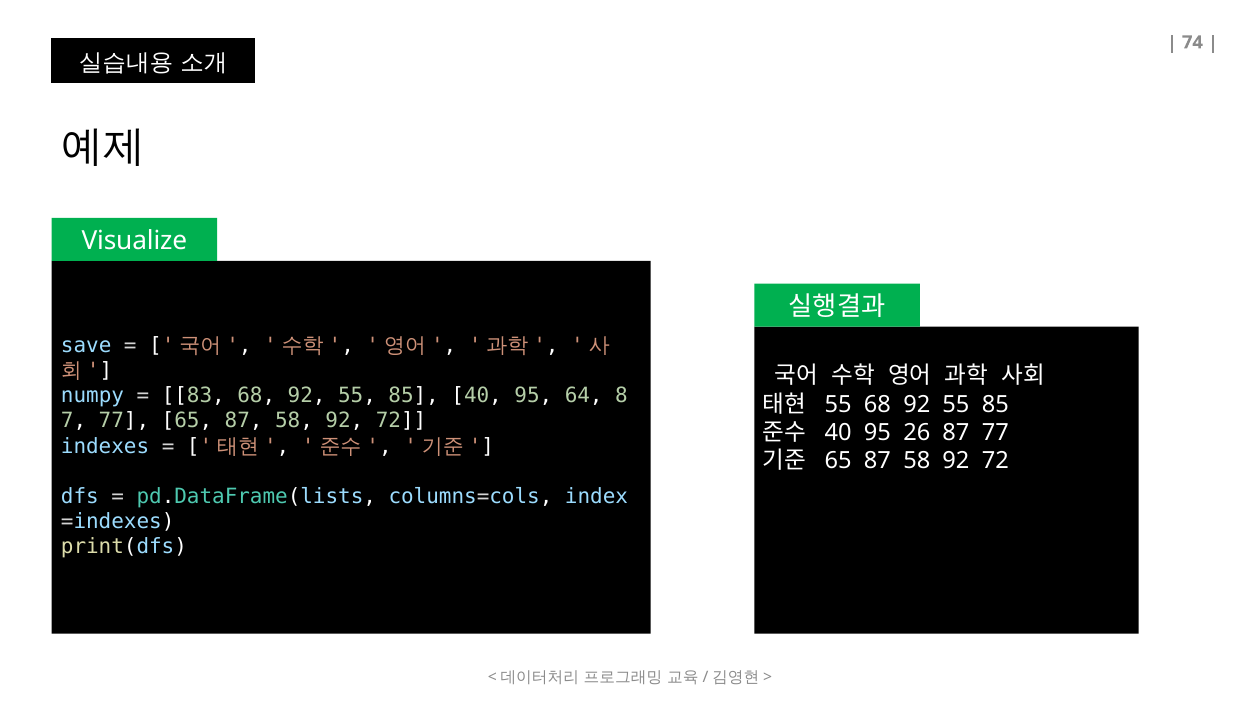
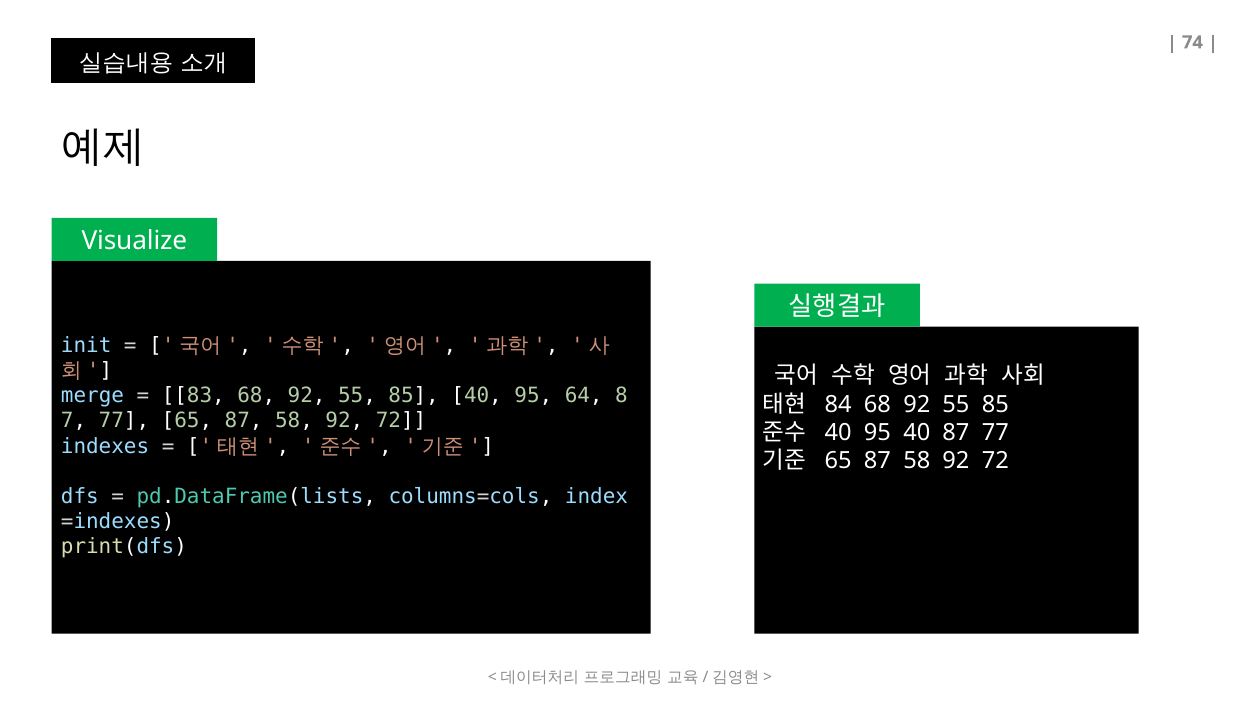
save: save -> init (86, 345)
numpy: numpy -> merge (92, 396)
55: 55 -> 84 (838, 404)
95 26: 26 -> 40 (917, 432)
